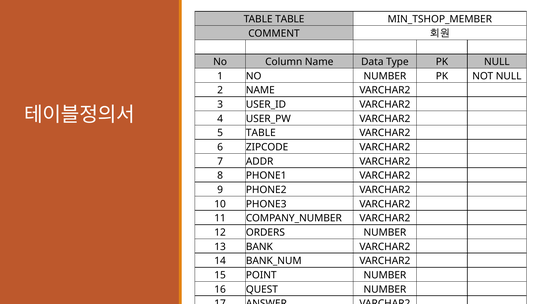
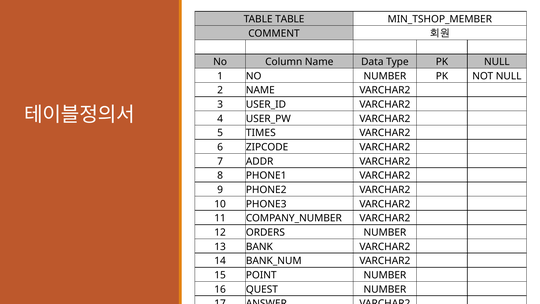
5 TABLE: TABLE -> TIMES (261, 133)
